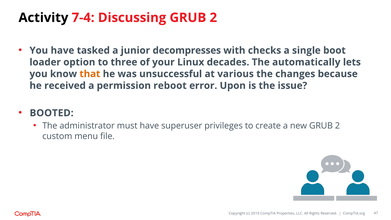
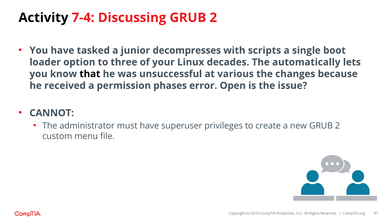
checks: checks -> scripts (265, 50)
that colour: orange -> black (90, 74)
reboot: reboot -> phases (170, 86)
Upon: Upon -> Open (233, 86)
BOOTED: BOOTED -> CANNOT (52, 113)
